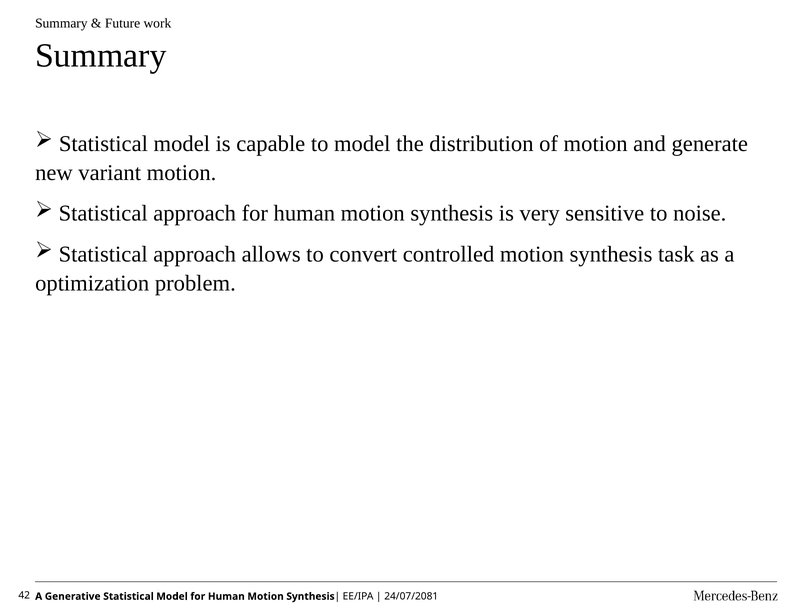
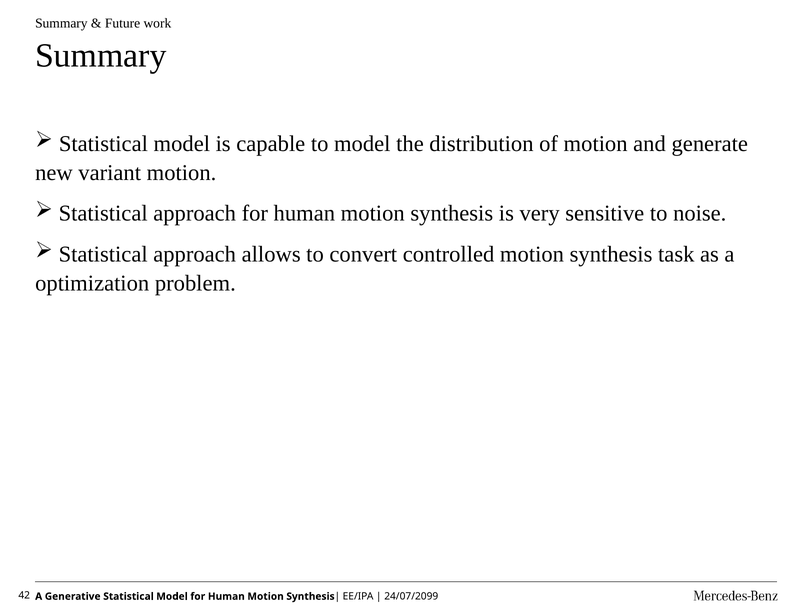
24/07/2081: 24/07/2081 -> 24/07/2099 (411, 596)
